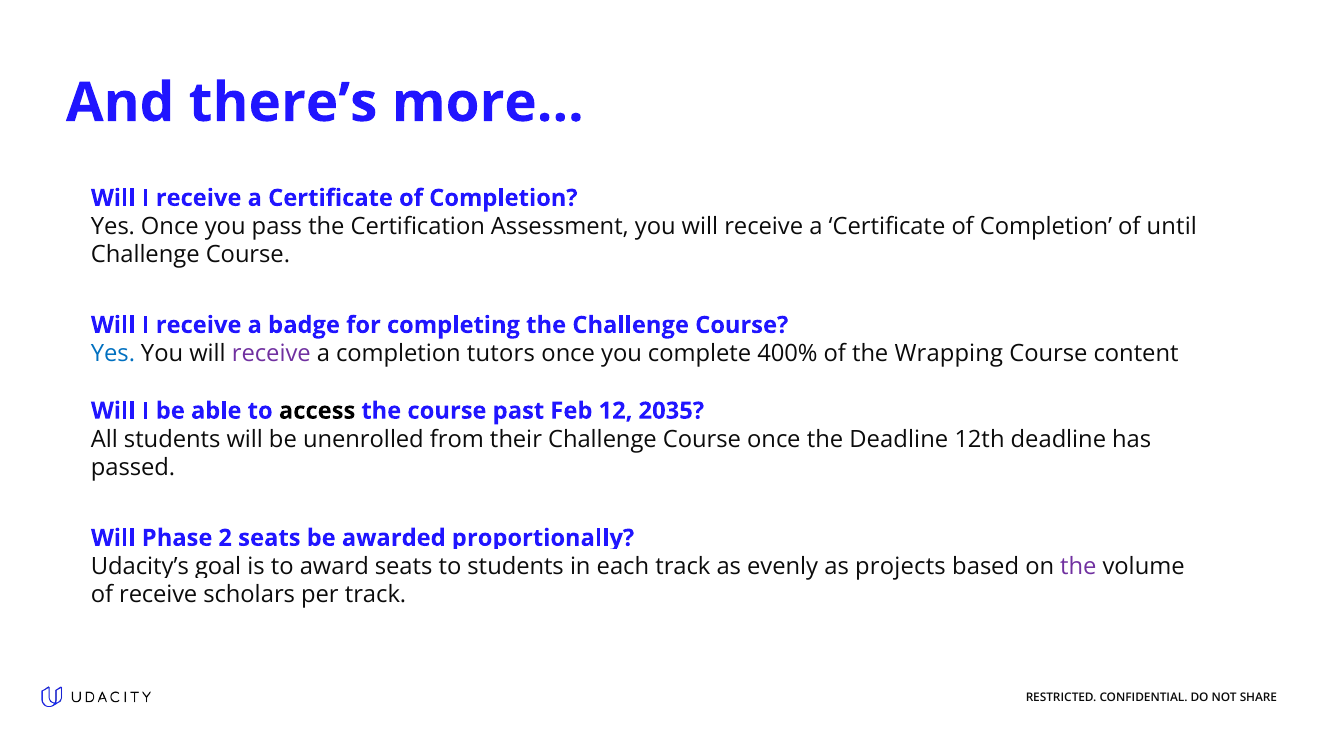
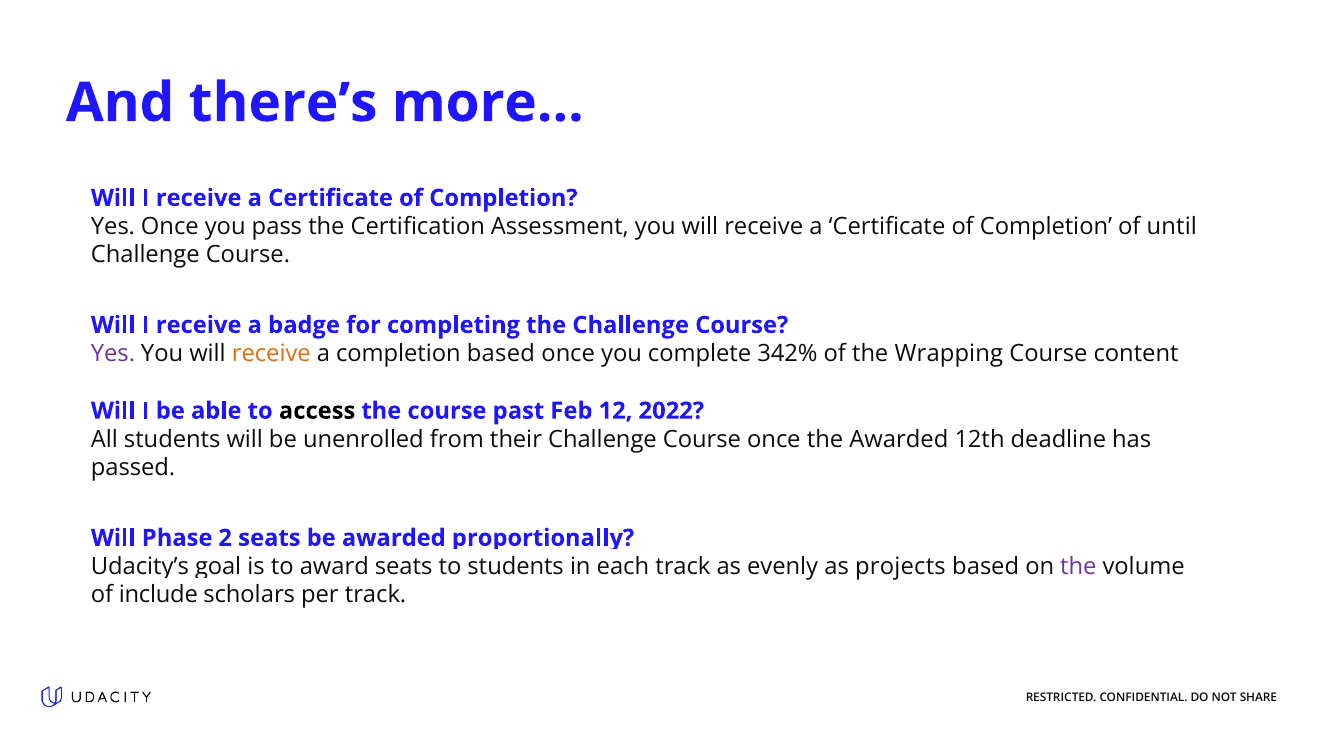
Yes colour: blue -> purple (113, 354)
receive colour: purple -> orange (271, 354)
completion tutors: tutors -> based (501, 354)
400%: 400% -> 342% (787, 354)
2035: 2035 -> 2022 (671, 411)
the Deadline: Deadline -> Awarded (899, 439)
of receive: receive -> include (158, 595)
